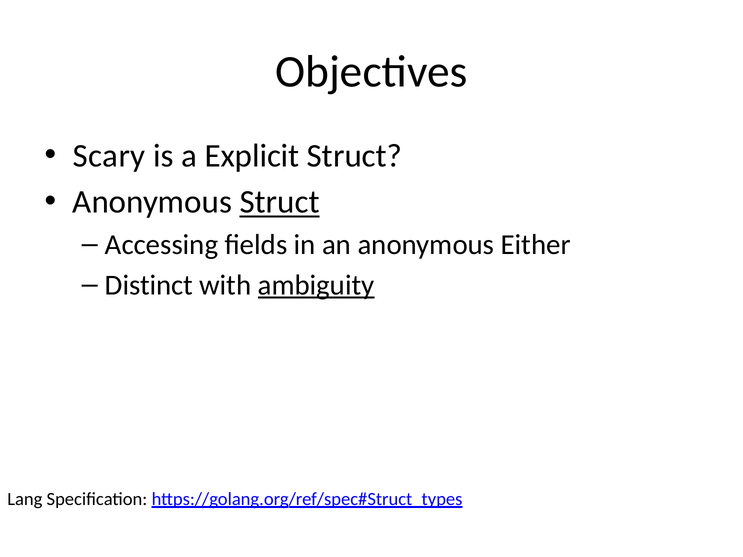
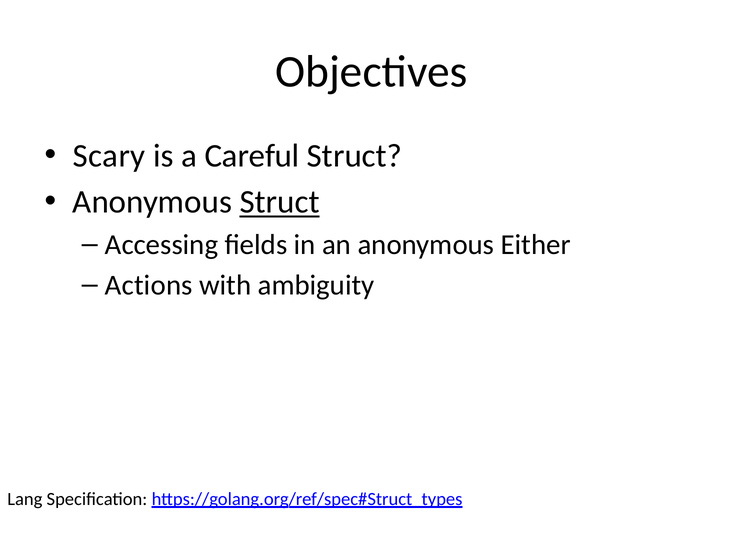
Explicit: Explicit -> Careful (252, 156)
Distinct: Distinct -> Actions (149, 285)
ambiguity underline: present -> none (316, 285)
